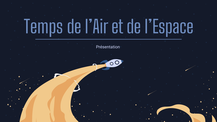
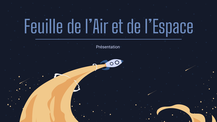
Temps: Temps -> Feuille (43, 27)
